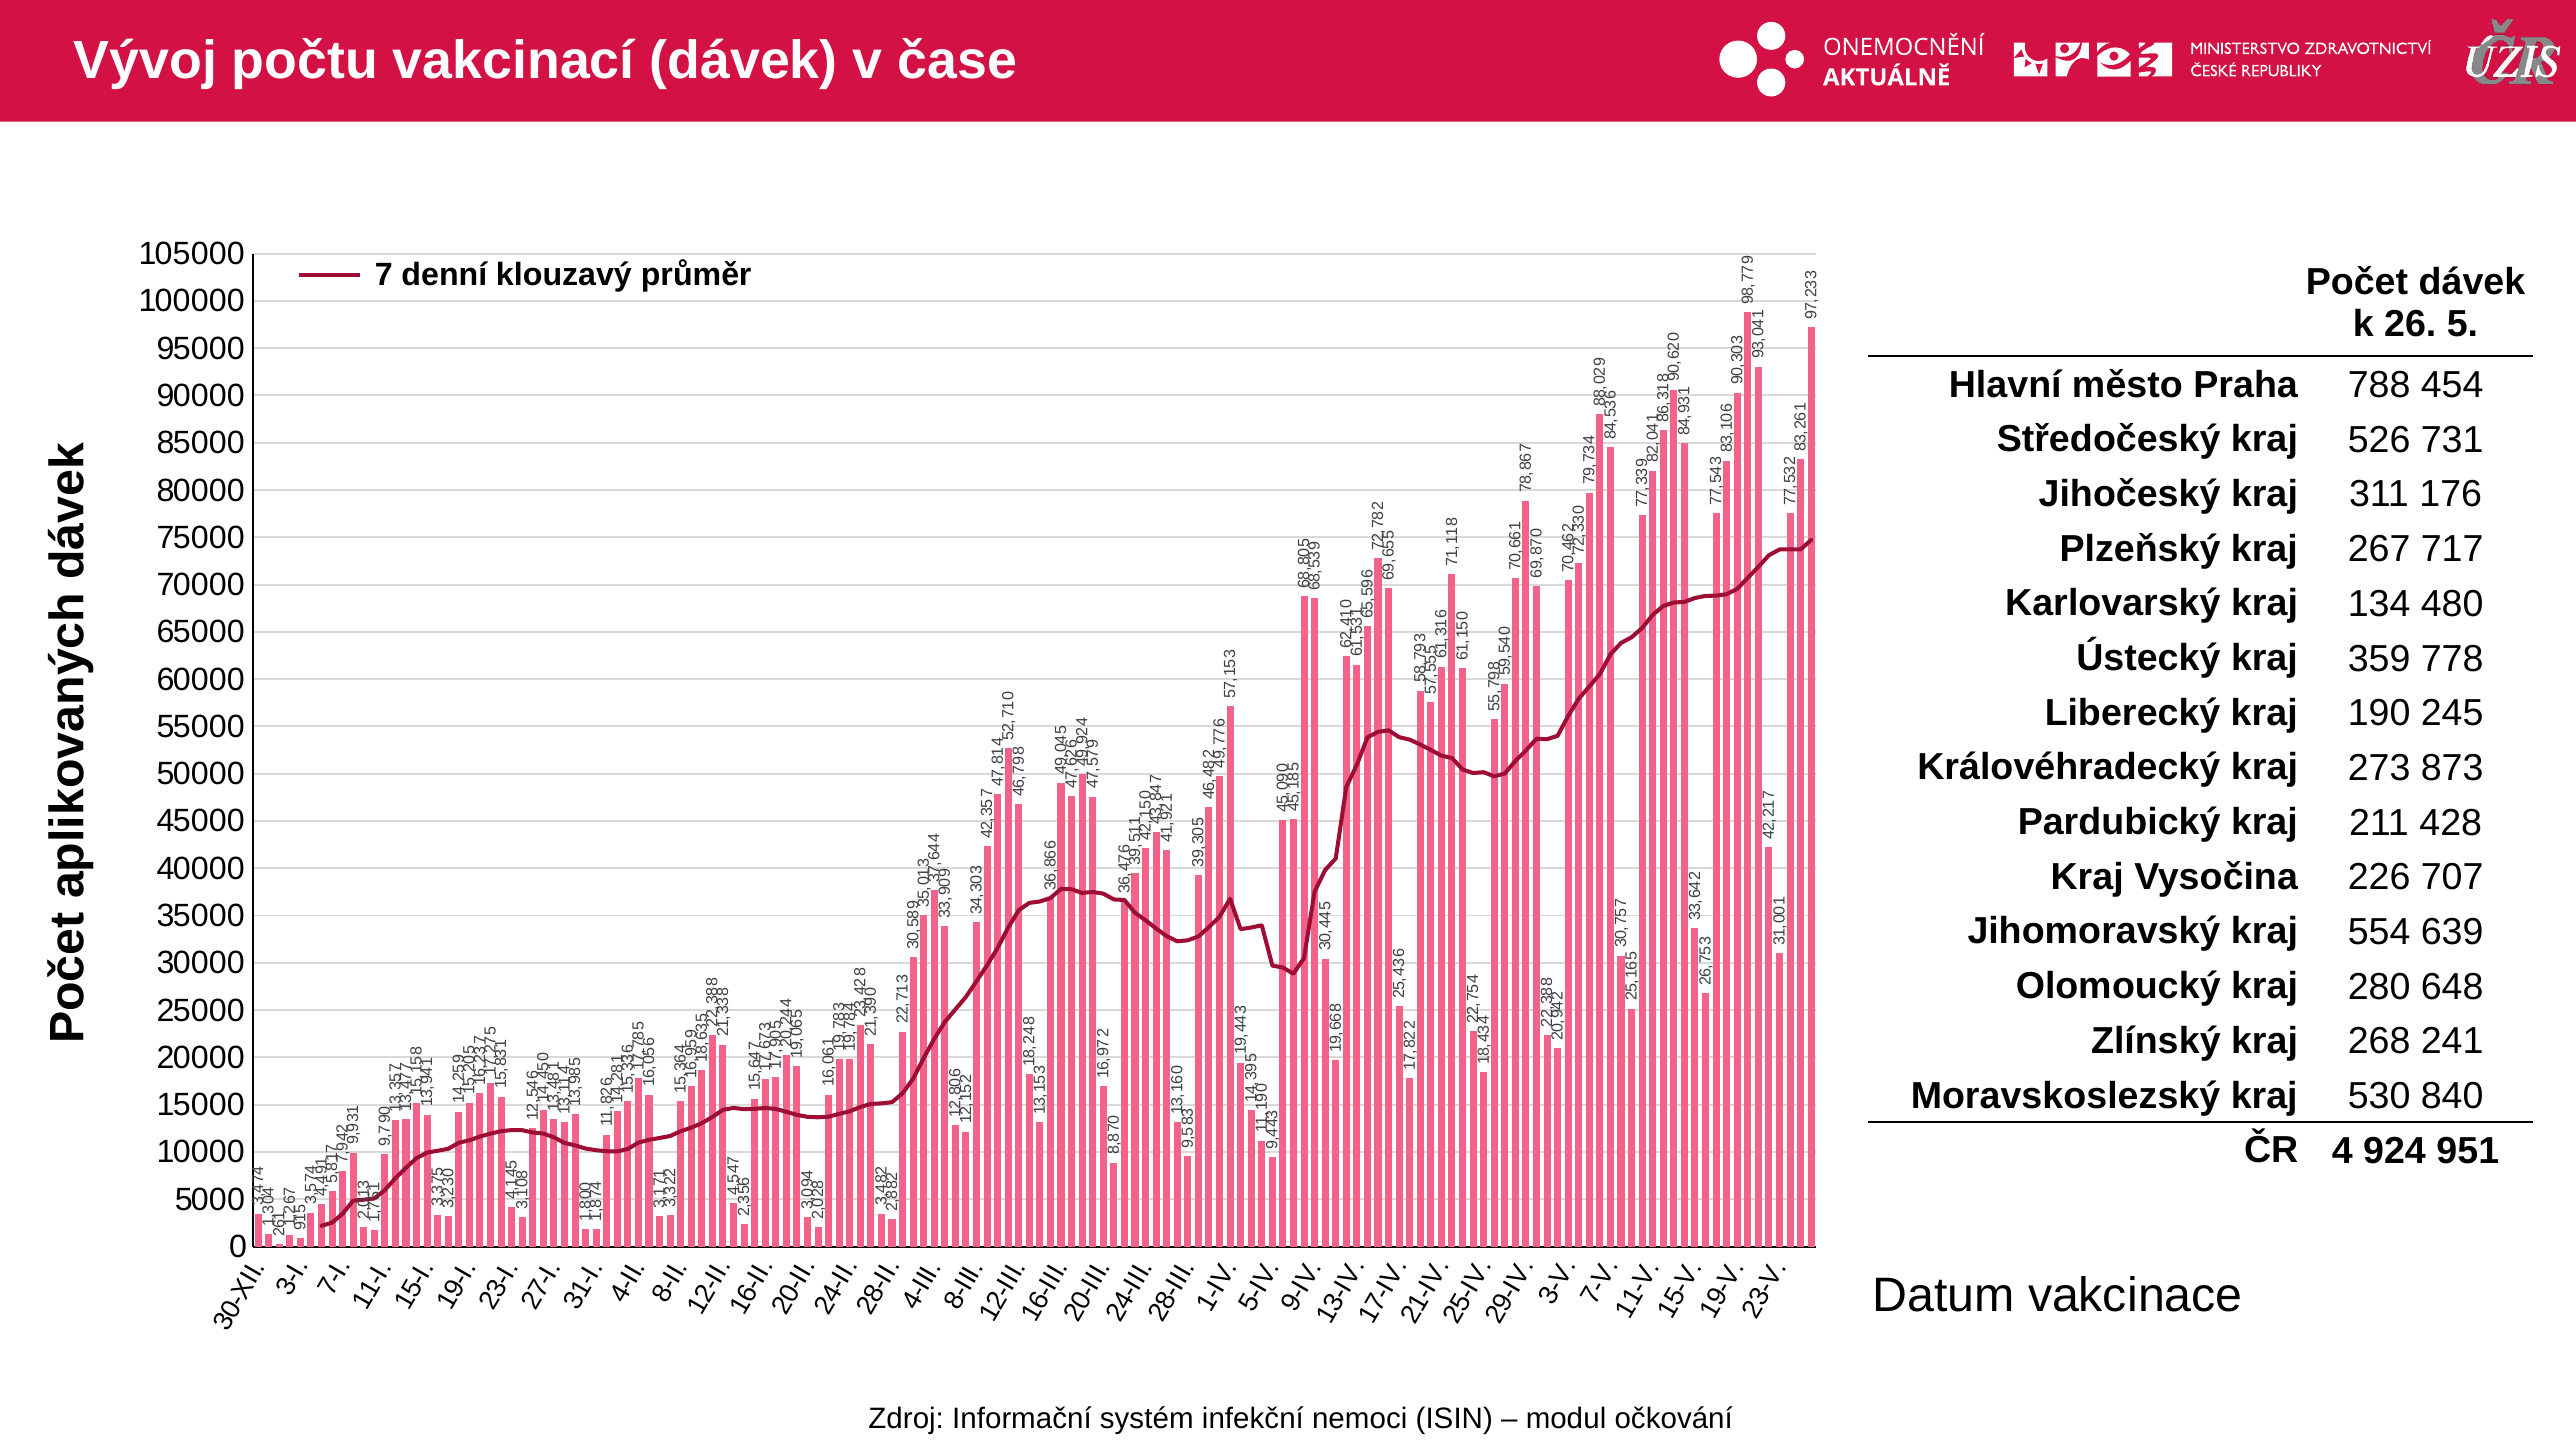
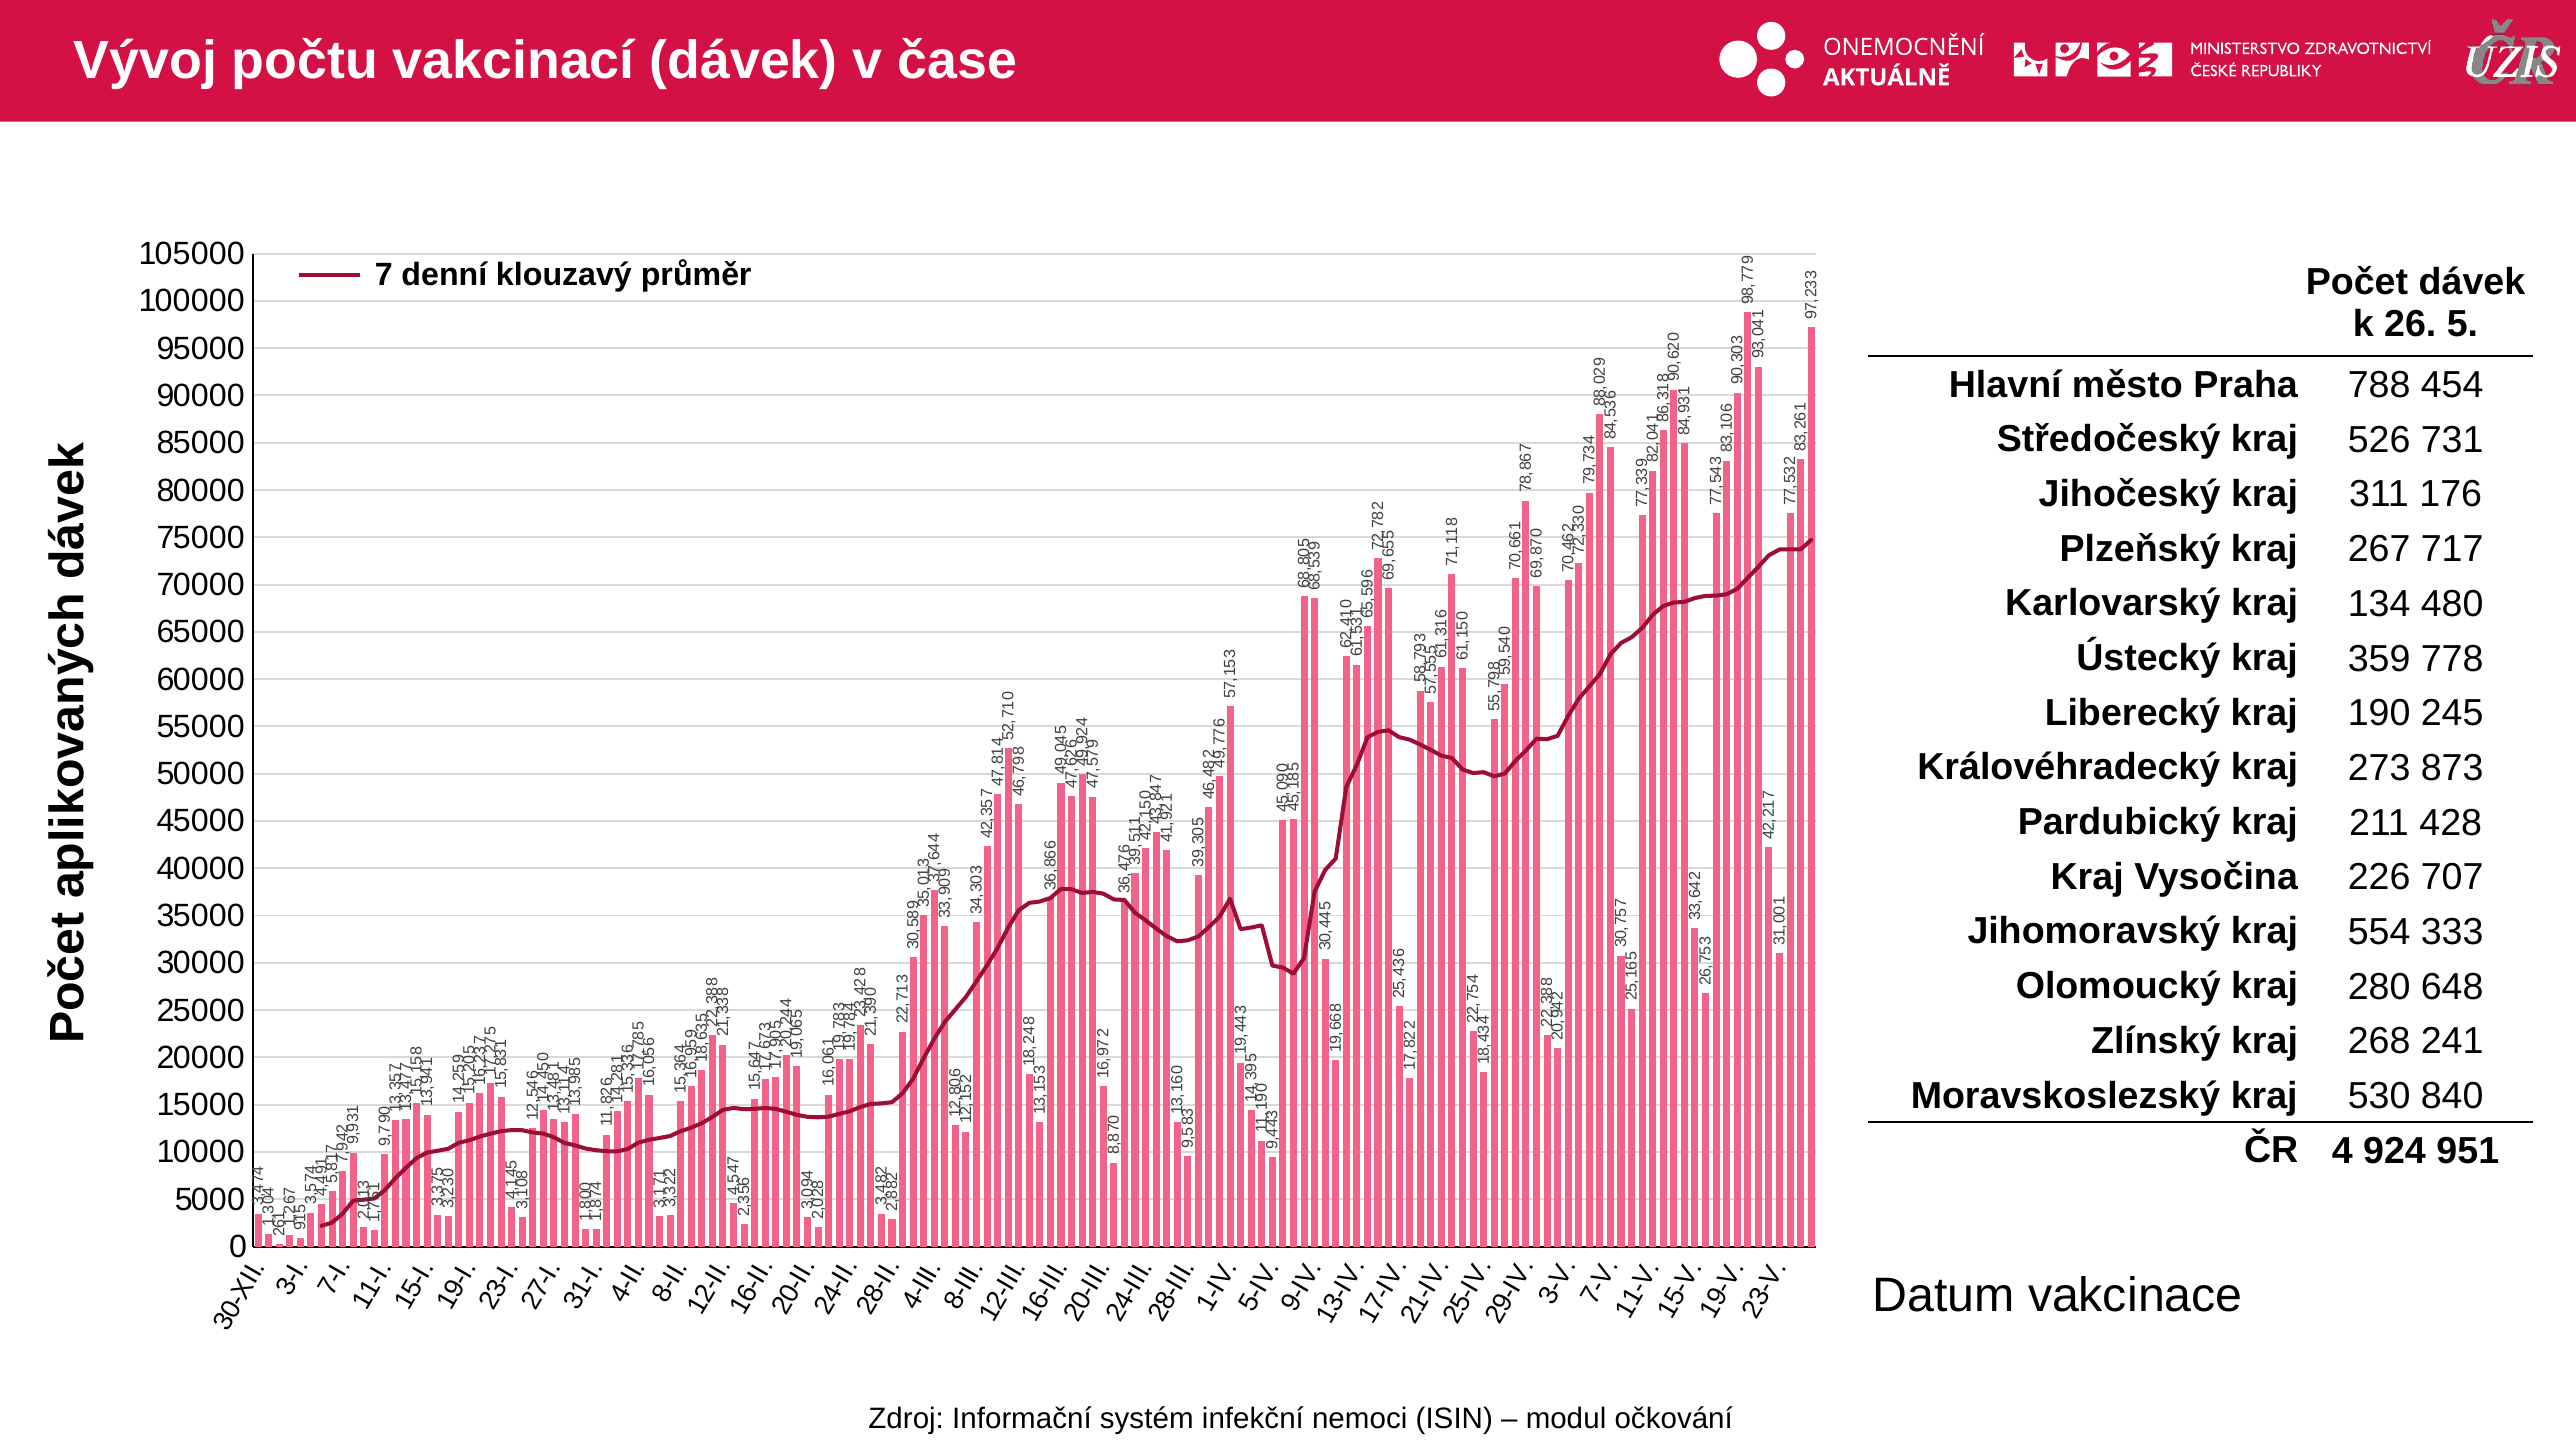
639: 639 -> 333 (2452, 932)
